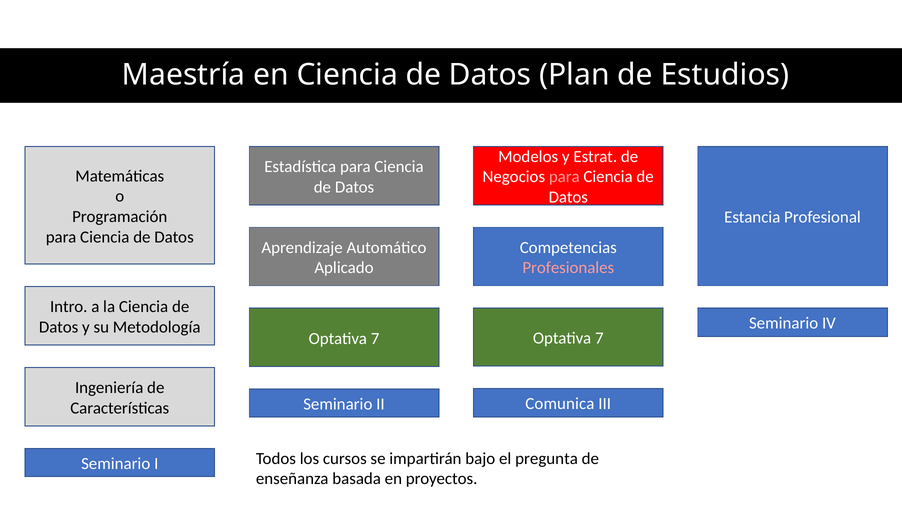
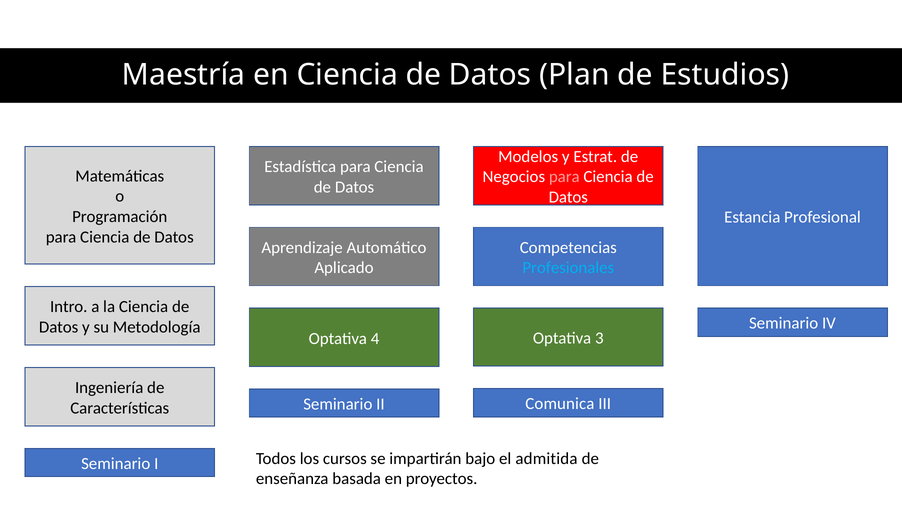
Profesionales colour: pink -> light blue (568, 268)
7: 7 -> 3 (599, 338)
7: 7 -> 4 (375, 338)
pregunta: pregunta -> admitida (546, 458)
